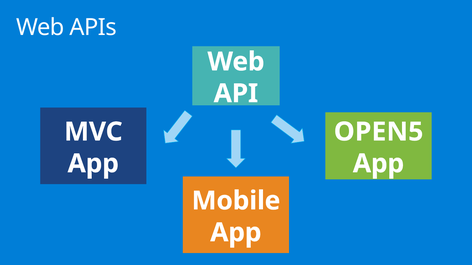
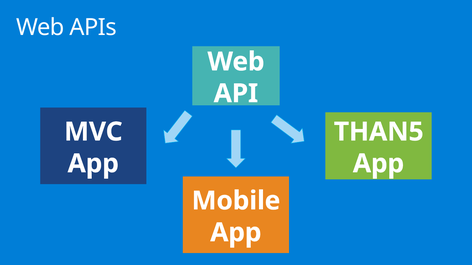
OPEN5: OPEN5 -> THAN5 (379, 132)
